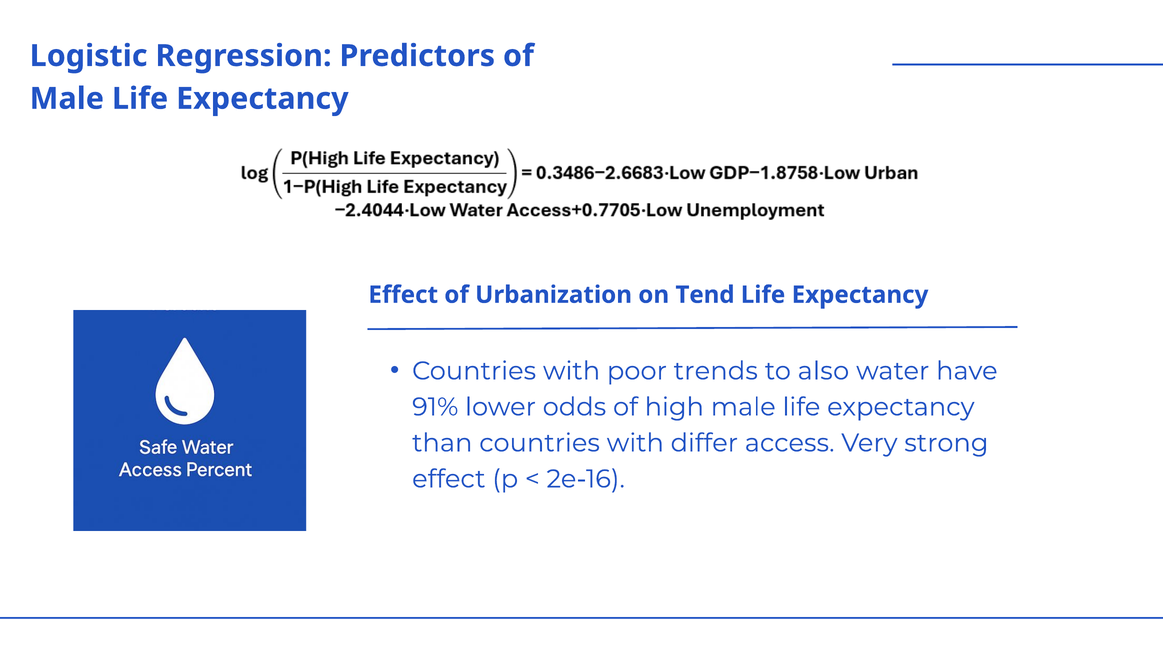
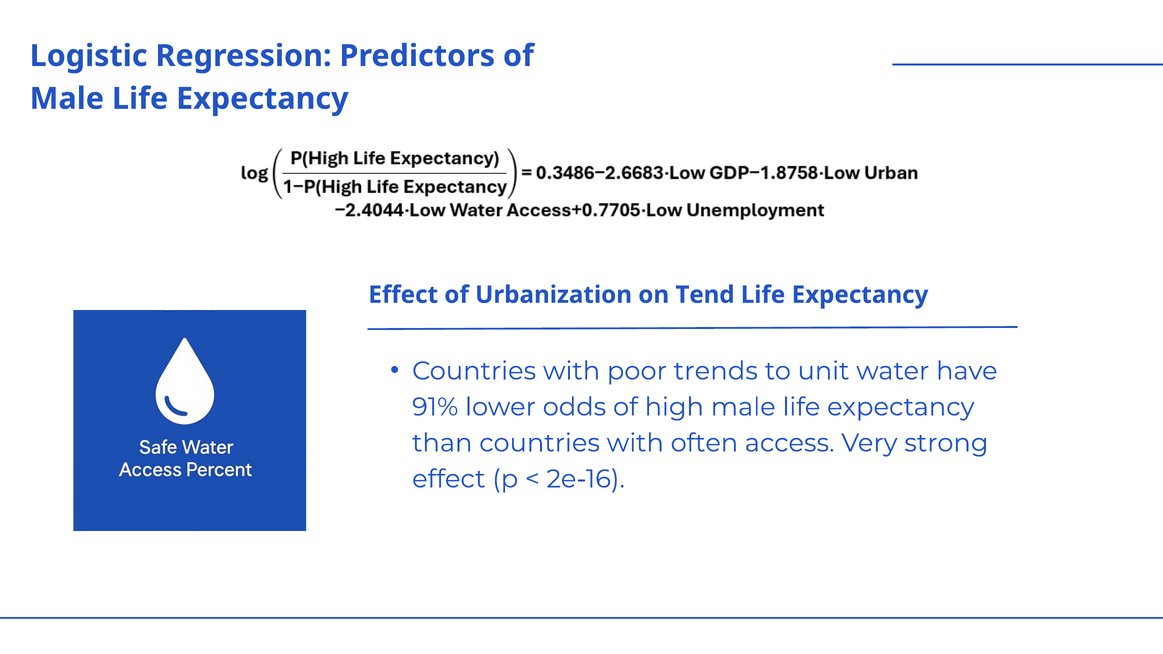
also: also -> unit (824, 371)
differ: differ -> often (704, 443)
